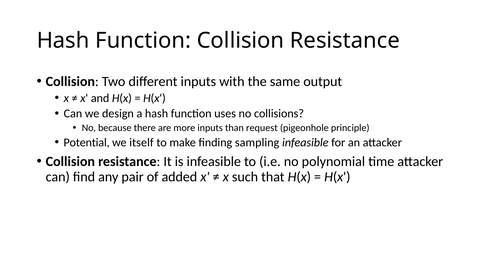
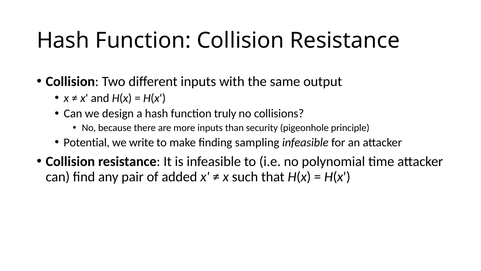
uses: uses -> truly (225, 113)
request: request -> security (262, 128)
itself: itself -> write (142, 142)
